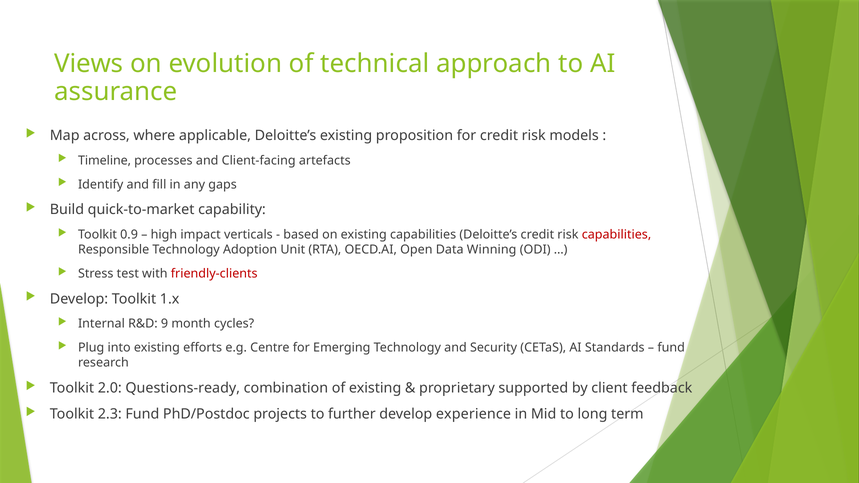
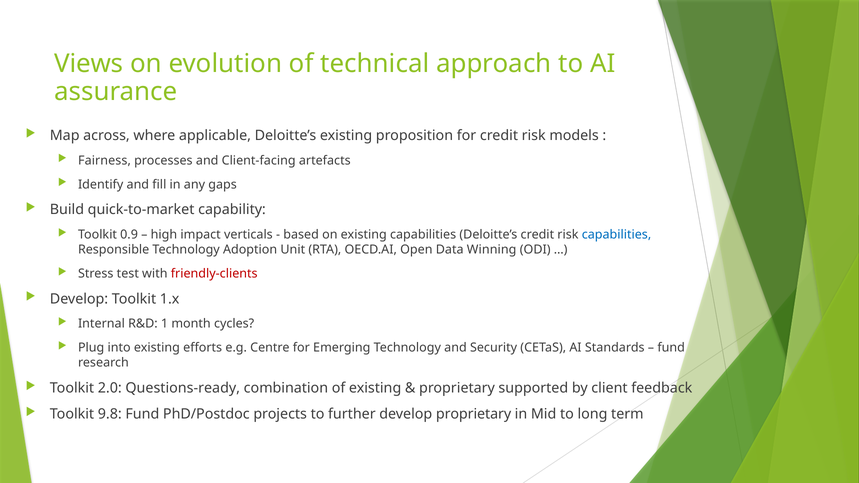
Timeline: Timeline -> Fairness (104, 161)
capabilities colour: red -> blue (617, 235)
9: 9 -> 1 (164, 324)
2.3: 2.3 -> 9.8 (110, 414)
develop experience: experience -> proprietary (474, 414)
